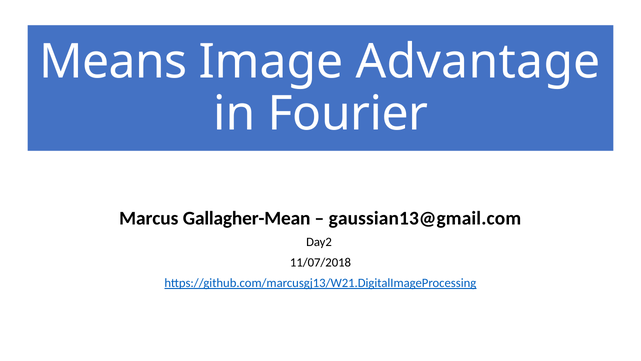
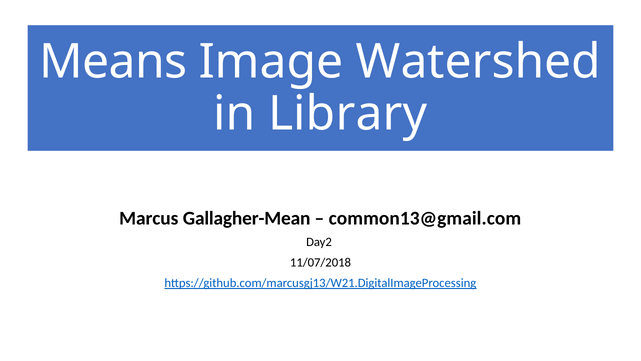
Advantage: Advantage -> Watershed (478, 62)
Fourier: Fourier -> Library (348, 114)
gaussian13@gmail.com: gaussian13@gmail.com -> common13@gmail.com (425, 218)
